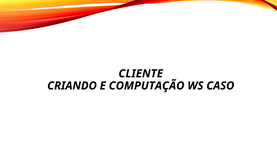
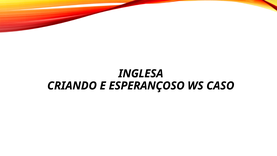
CLIENTE: CLIENTE -> INGLESA (141, 74)
COMPUTAÇÃO: COMPUTAÇÃO -> ESPERANÇOSO (147, 86)
